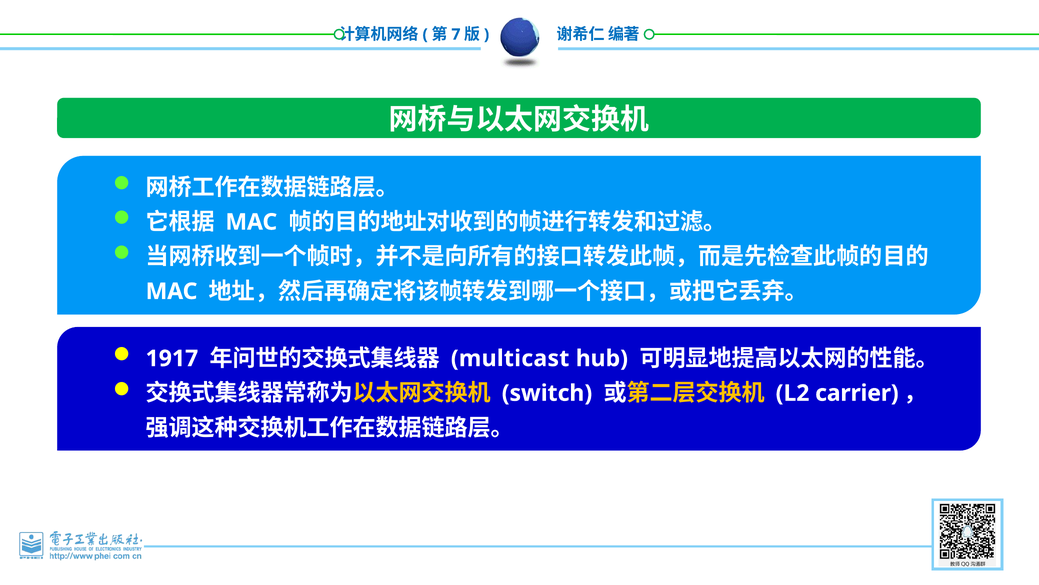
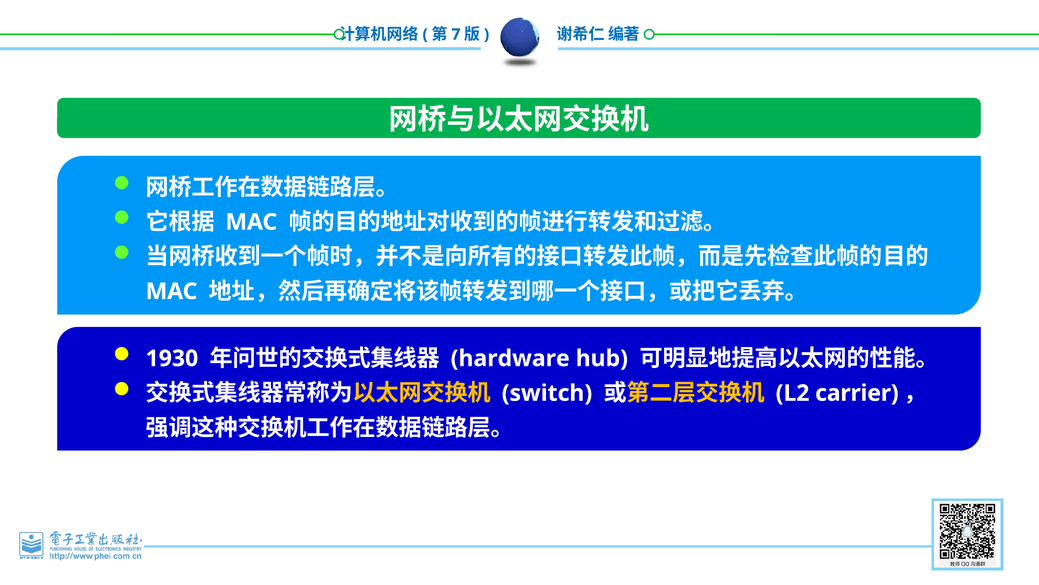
1917: 1917 -> 1930 (172, 358)
multicast: multicast -> hardware (510, 358)
